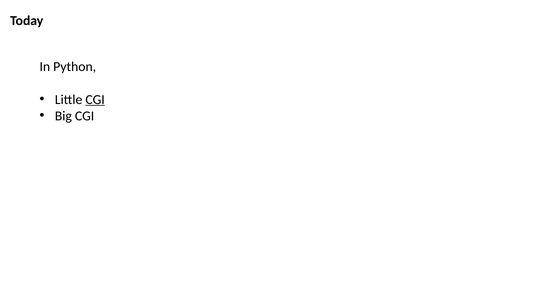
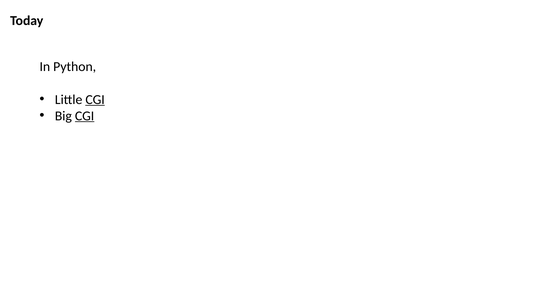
CGI underline: none -> present (85, 116)
